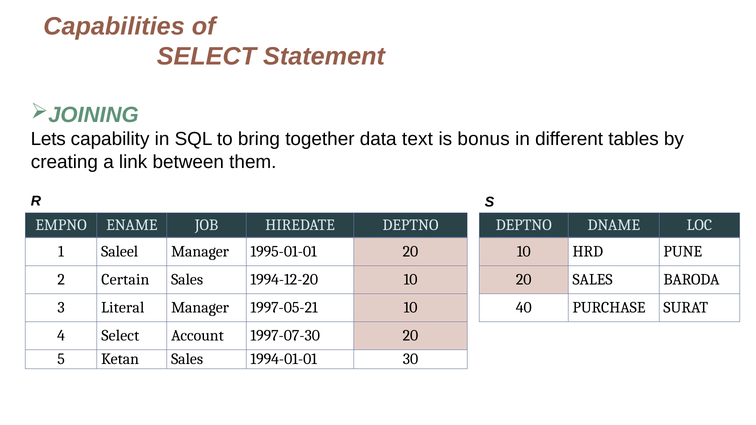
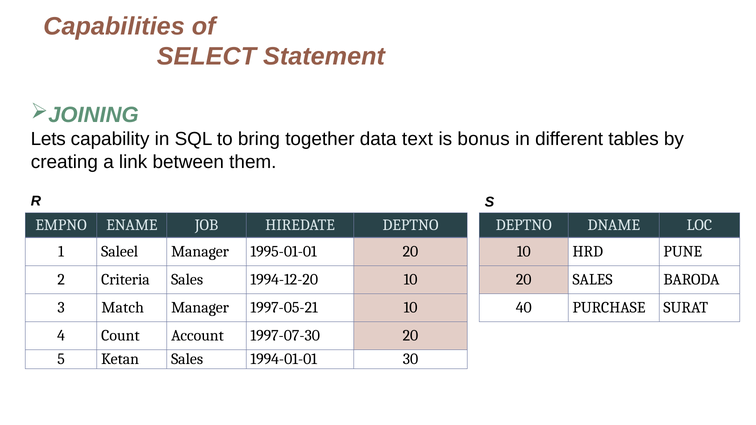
Certain: Certain -> Criteria (125, 280)
Literal: Literal -> Match (123, 308)
4 Select: Select -> Count (120, 336)
